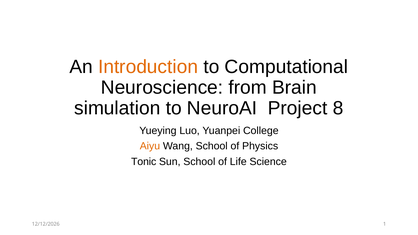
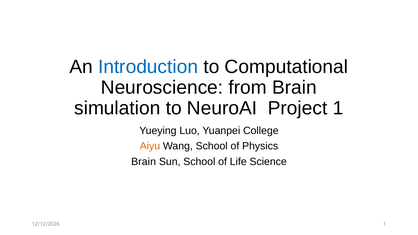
Introduction colour: orange -> blue (148, 67)
Project 8: 8 -> 1 (338, 108)
Tonic: Tonic -> Brain (144, 162)
